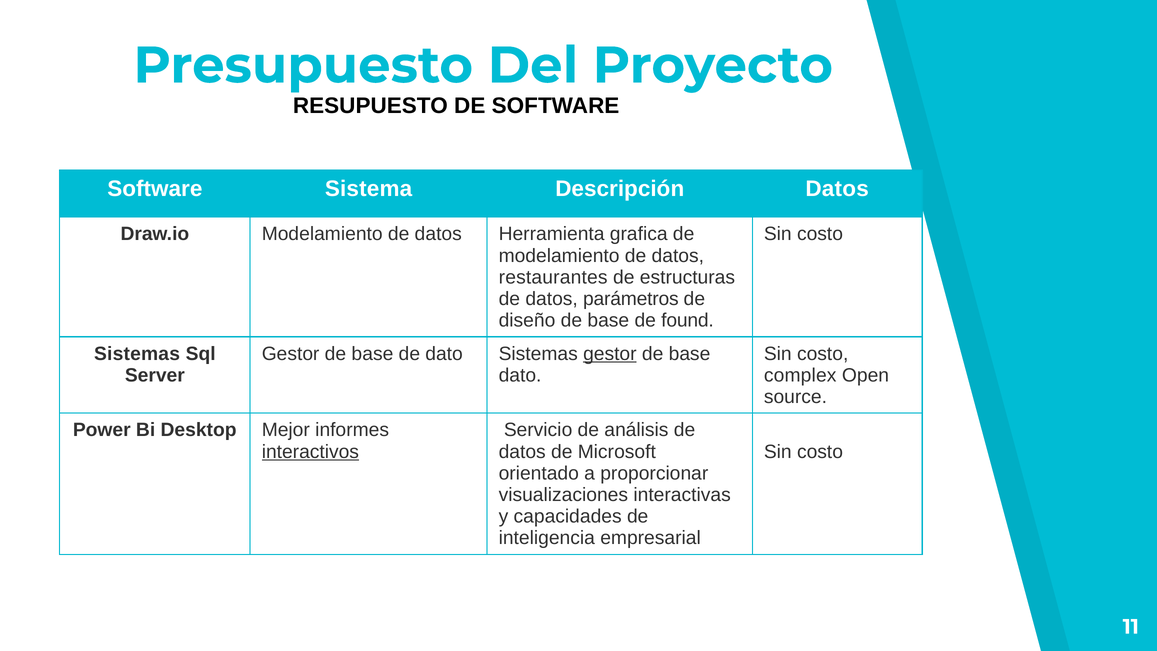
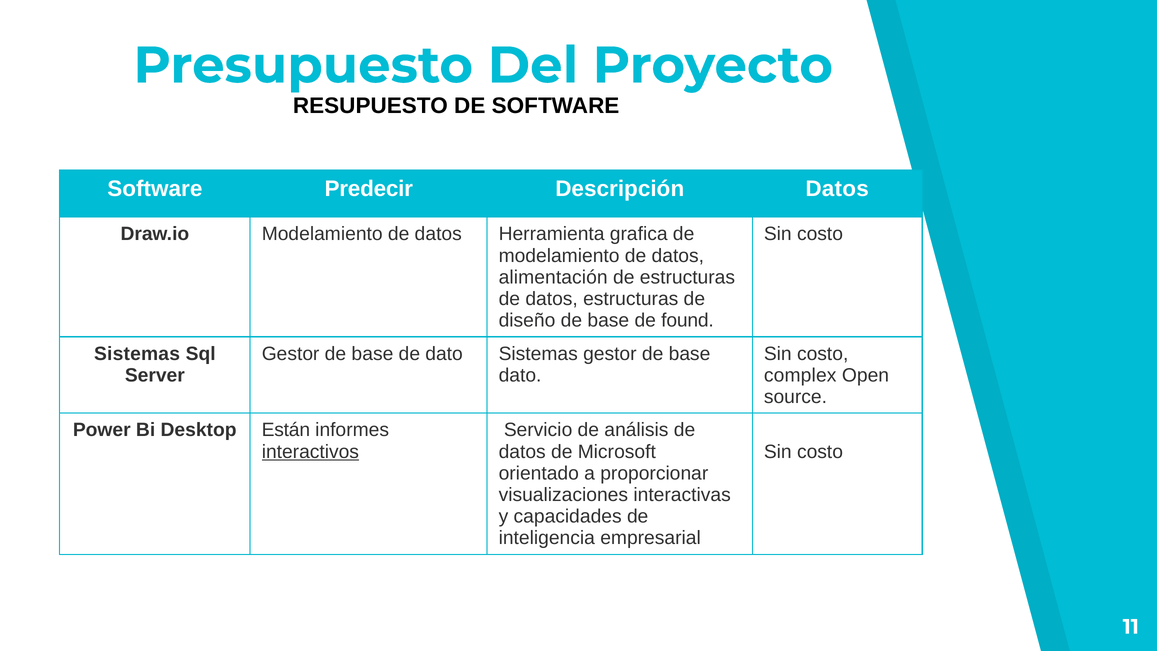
Sistema: Sistema -> Predecir (369, 189)
restaurantes: restaurantes -> alimentación (553, 277)
datos parámetros: parámetros -> estructuras (631, 299)
gestor underline: present -> none (610, 354)
Mejor: Mejor -> Están (286, 430)
